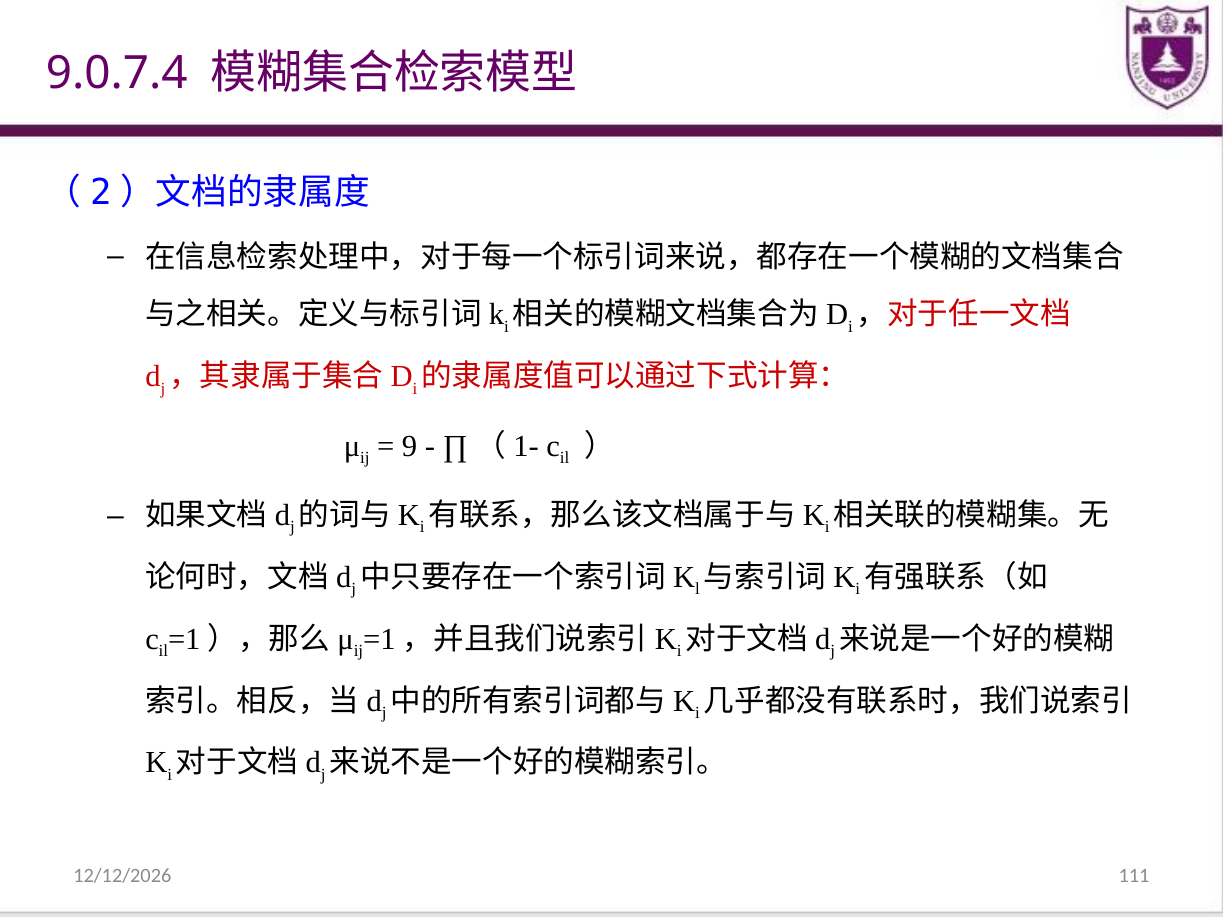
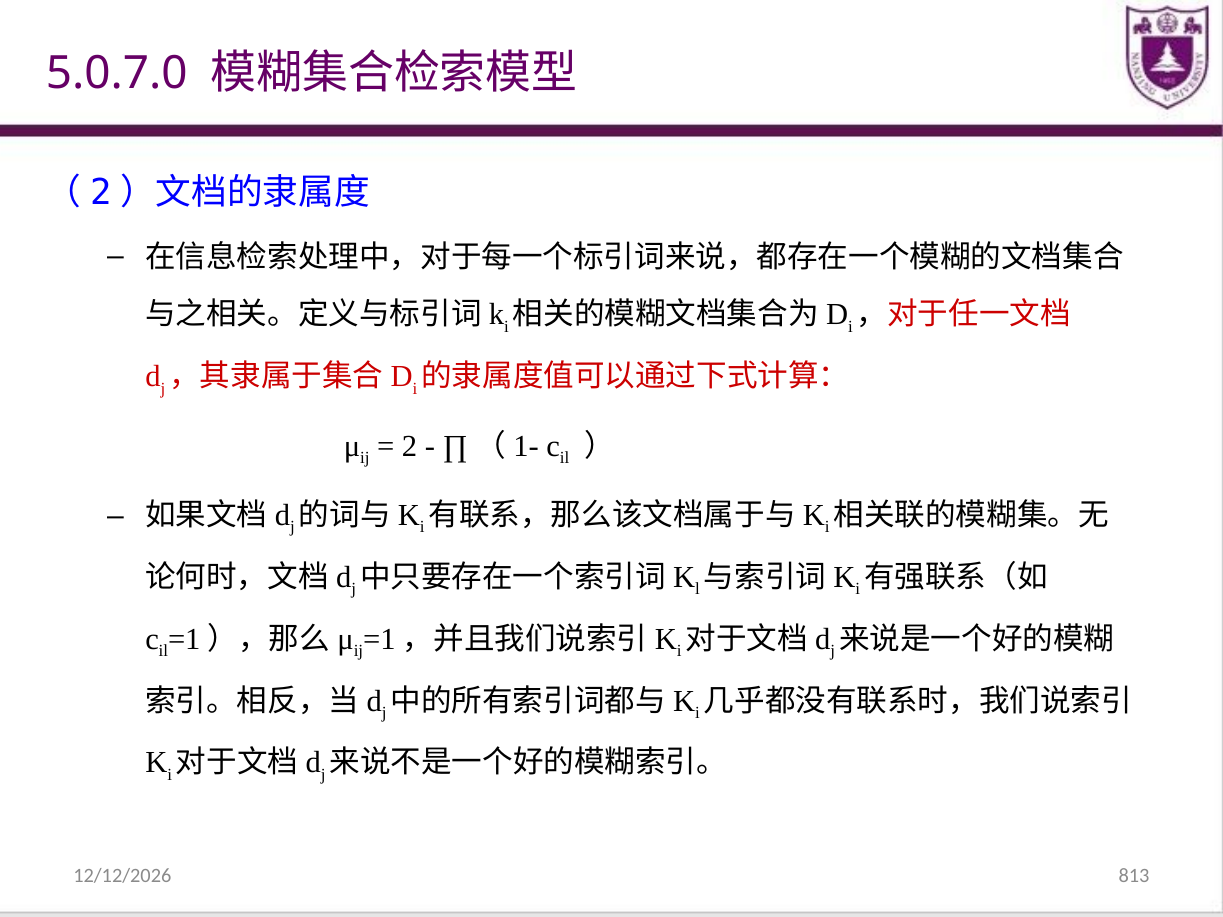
9.0.7.4: 9.0.7.4 -> 5.0.7.0 (117, 73)
9: 9 -> 2 (410, 446)
111: 111 -> 813 (1134, 876)
